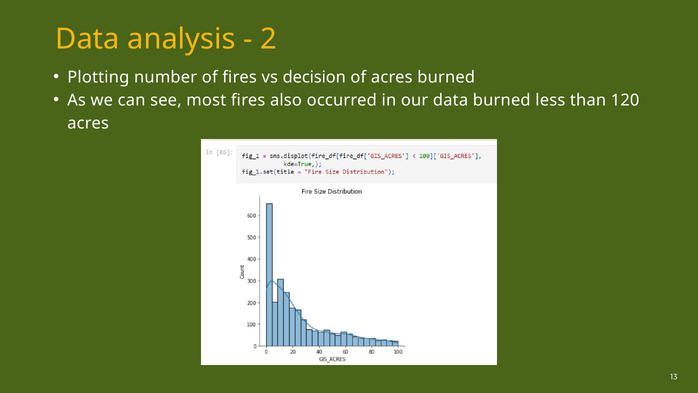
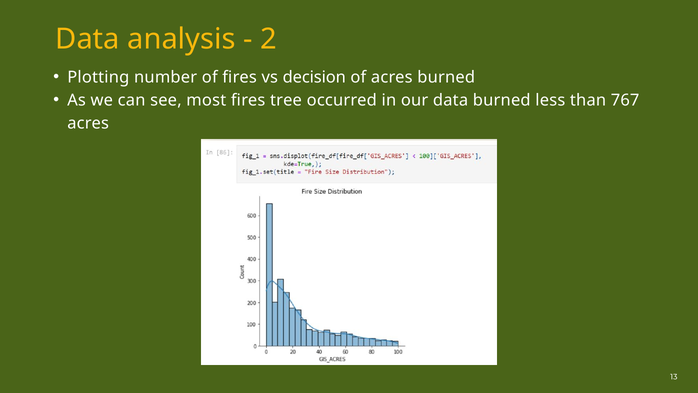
also: also -> tree (286, 100)
120: 120 -> 767 (625, 100)
